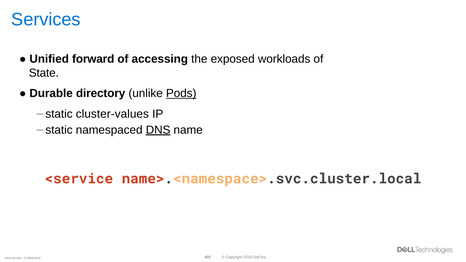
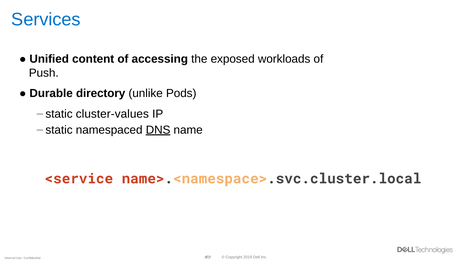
forward: forward -> content (93, 59)
State: State -> Push (44, 73)
Pods underline: present -> none (181, 94)
